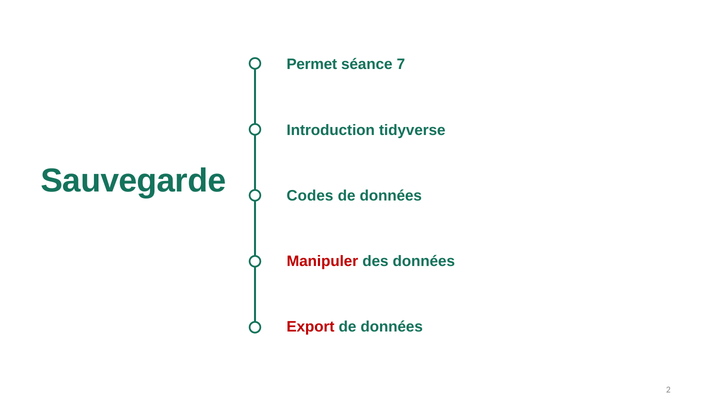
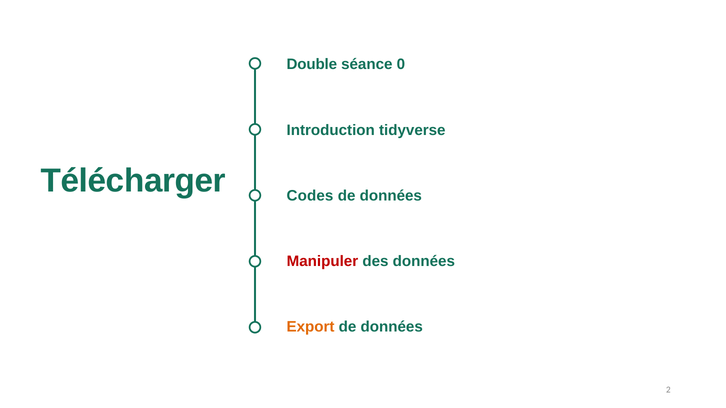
Permet: Permet -> Double (312, 64)
7: 7 -> 0 (401, 64)
Sauvegarde: Sauvegarde -> Télécharger (133, 181)
Export colour: red -> orange (311, 327)
